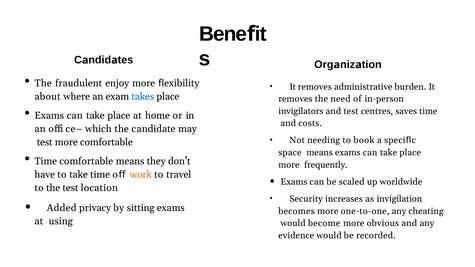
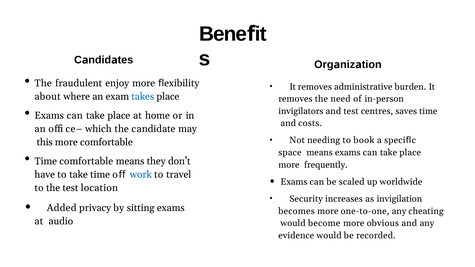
test: test -> this (45, 142)
work colour: orange -> blue (141, 175)
using: using -> audio (61, 221)
